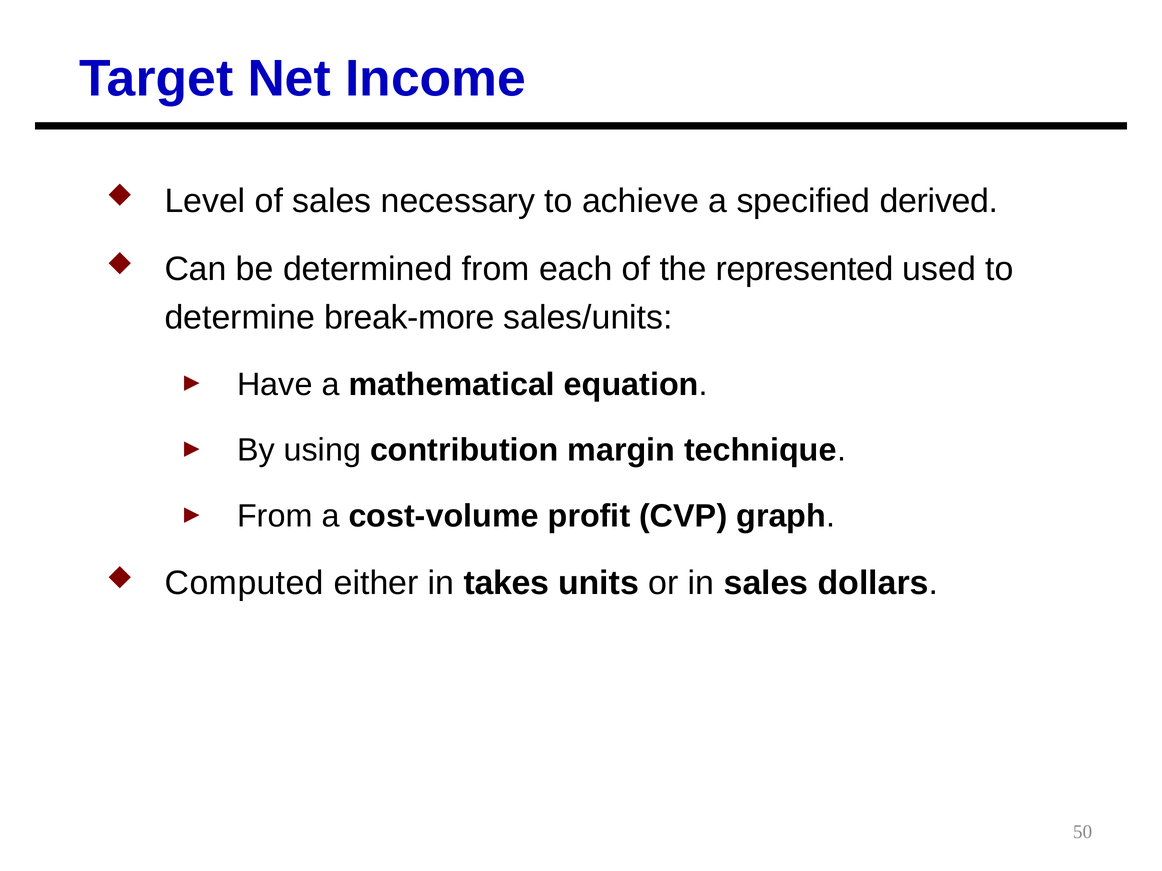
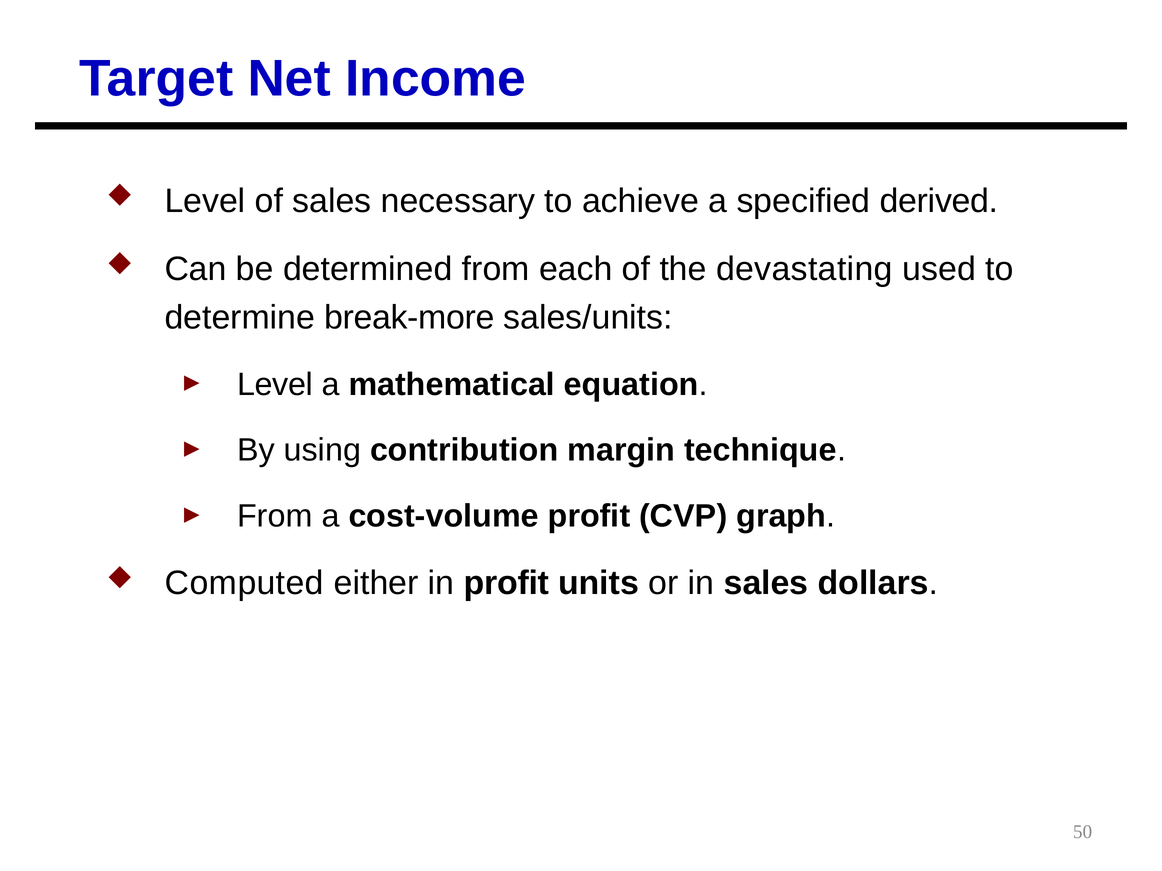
represented: represented -> devastating (804, 269)
Have: Have -> Level (275, 385)
in takes: takes -> profit (506, 584)
